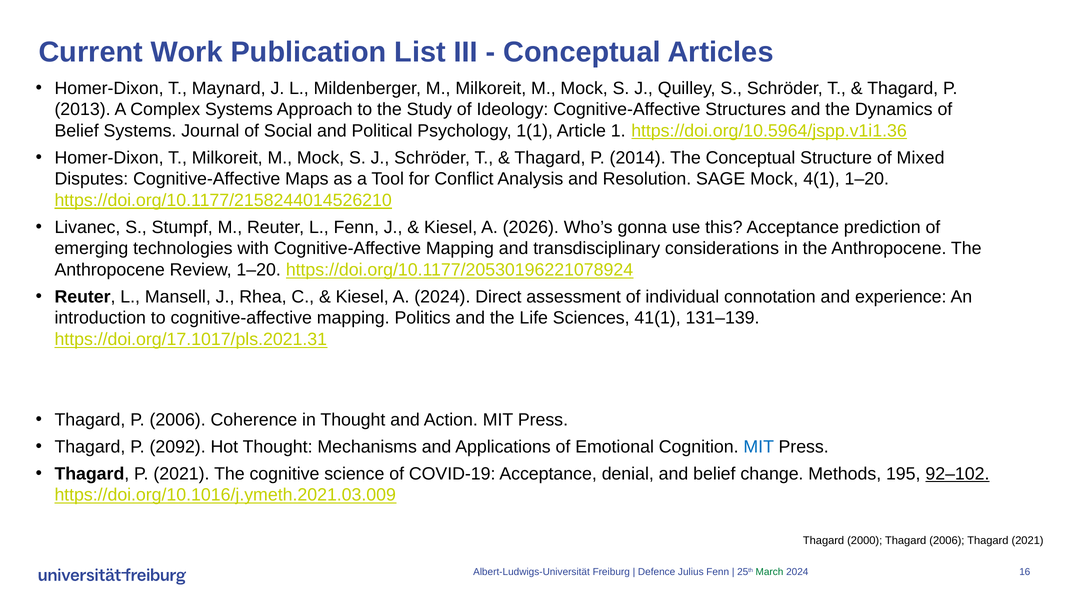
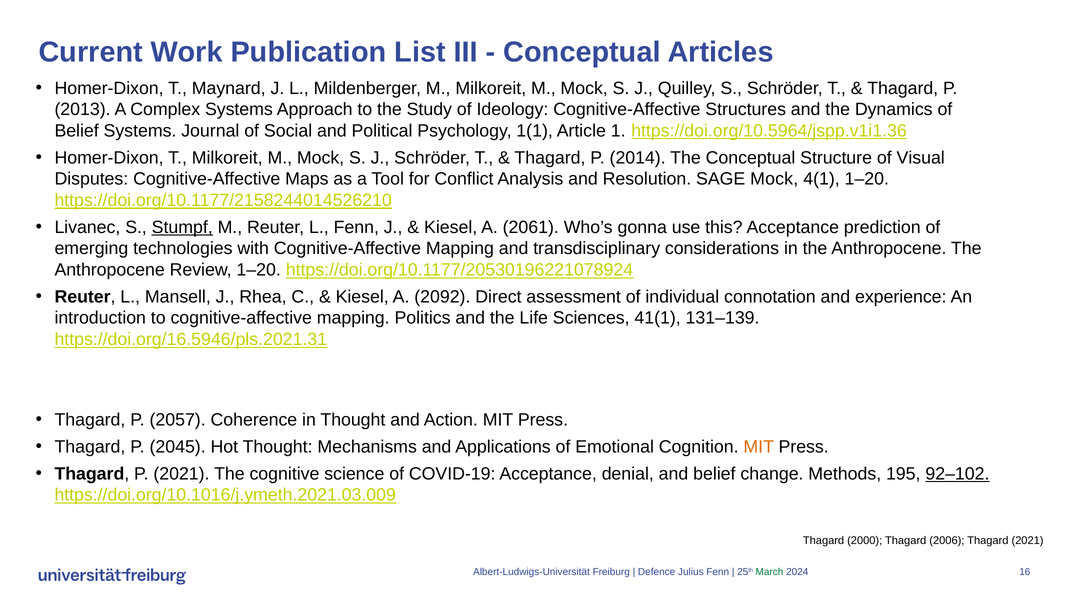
Mixed: Mixed -> Visual (921, 158)
Stumpf underline: none -> present (182, 227)
2026: 2026 -> 2061 (531, 227)
A 2024: 2024 -> 2092 (442, 297)
https://doi.org/17.1017/pls.2021.31: https://doi.org/17.1017/pls.2021.31 -> https://doi.org/16.5946/pls.2021.31 (191, 339)
P 2006: 2006 -> 2057 (178, 420)
2092: 2092 -> 2045 (178, 447)
MIT colour: blue -> orange (759, 447)
